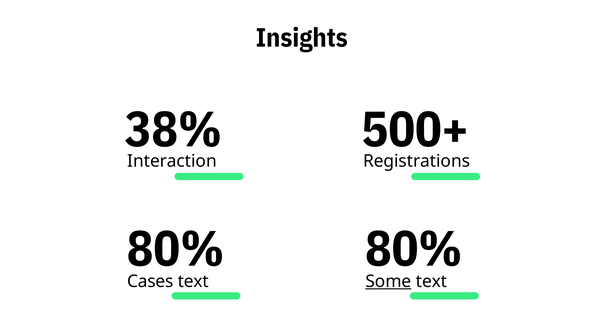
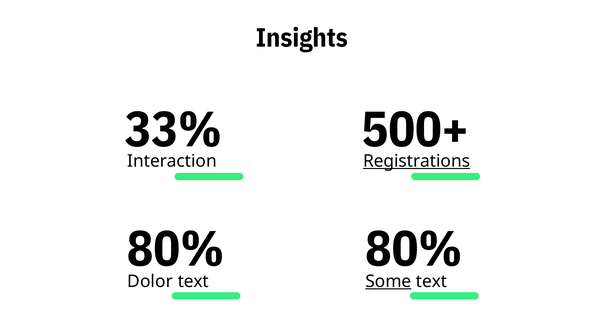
38%: 38% -> 33% (173, 130)
Registrations underline: none -> present (417, 161)
Cases: Cases -> Dolor (150, 281)
